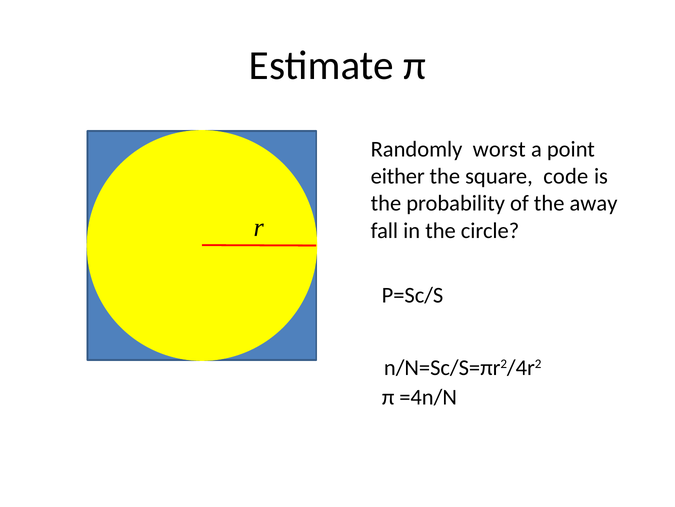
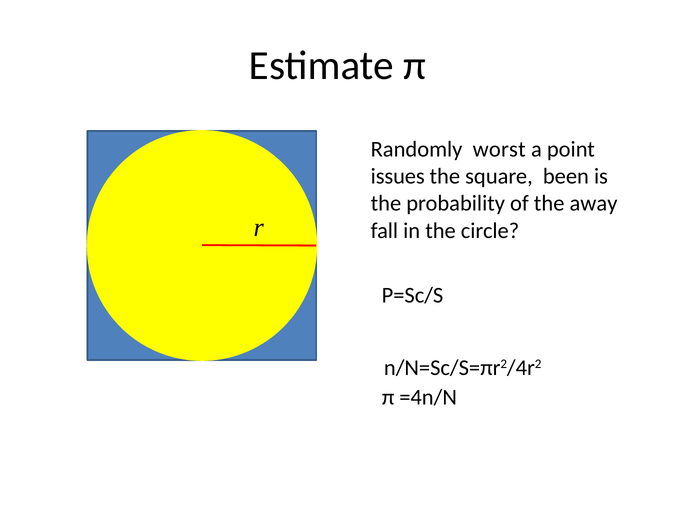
either: either -> issues (398, 176)
code: code -> been (566, 176)
